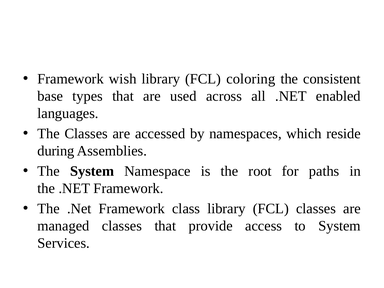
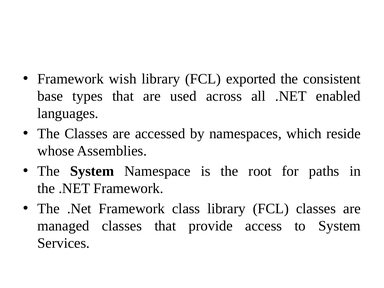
coloring: coloring -> exported (251, 79)
during: during -> whose (56, 151)
